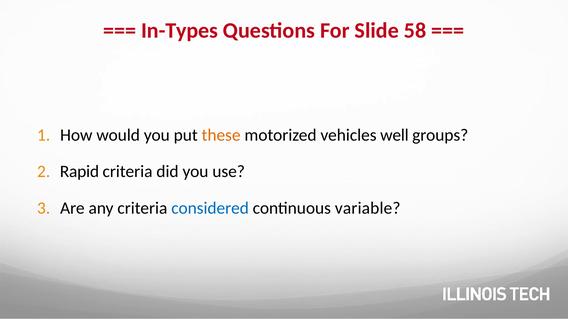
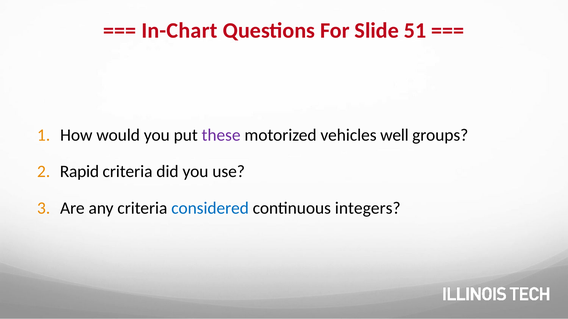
In-Types: In-Types -> In-Chart (179, 31)
58: 58 -> 51 (415, 31)
these colour: orange -> purple (221, 135)
variable: variable -> integers (368, 208)
